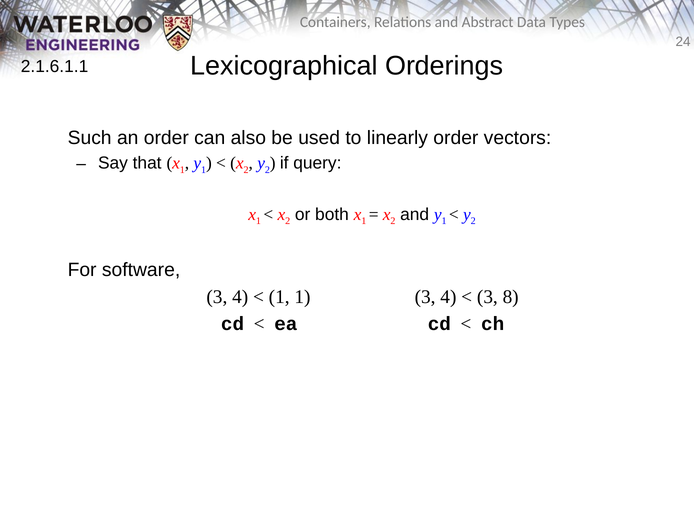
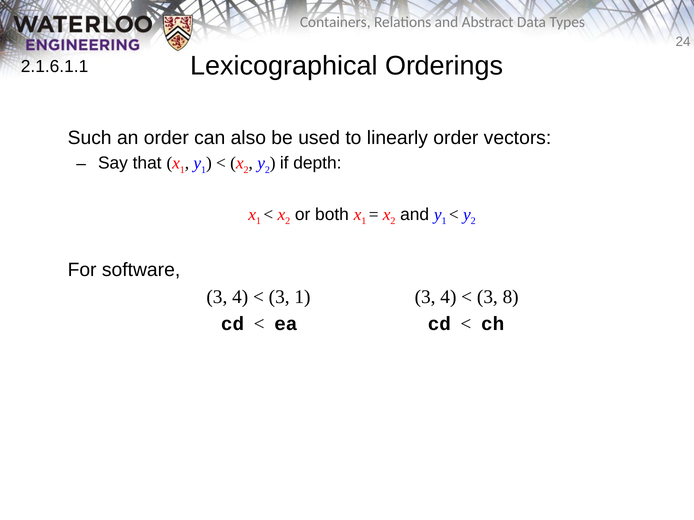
query: query -> depth (317, 163)
1: 1 -> 3 (279, 297)
